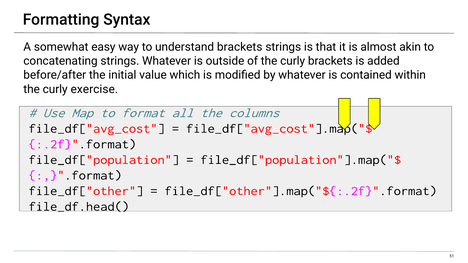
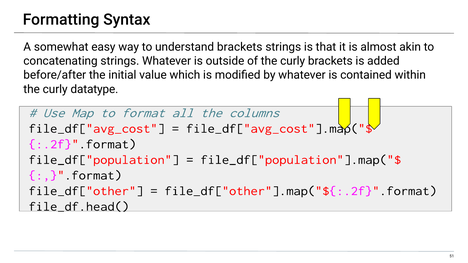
exercise: exercise -> datatype (94, 89)
